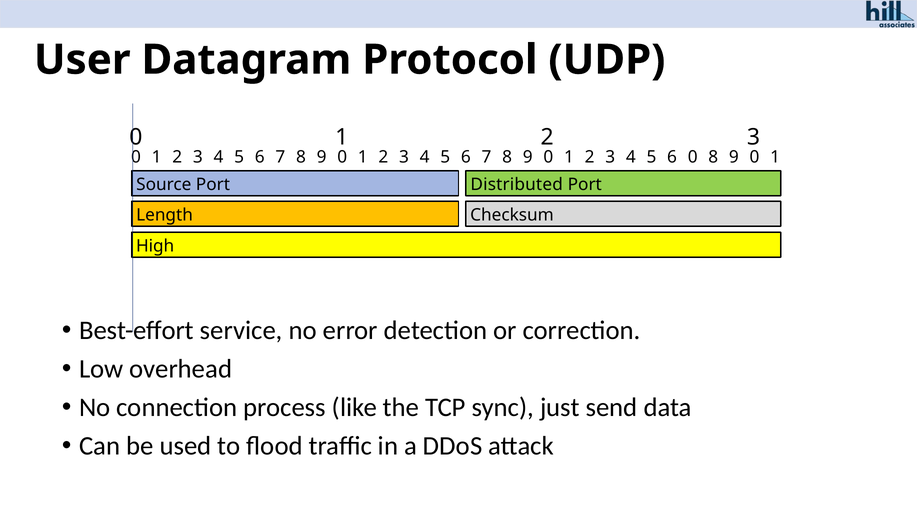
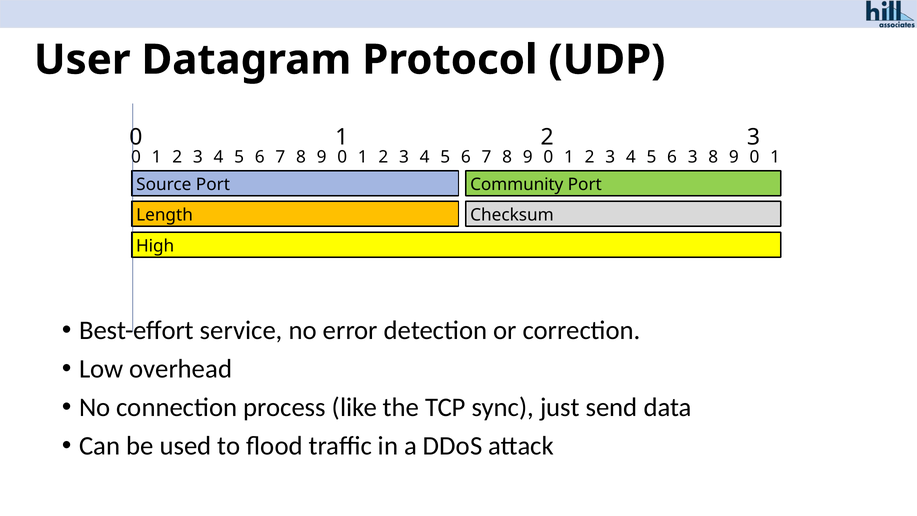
6 0: 0 -> 3 (693, 157)
Distributed: Distributed -> Community (517, 184)
